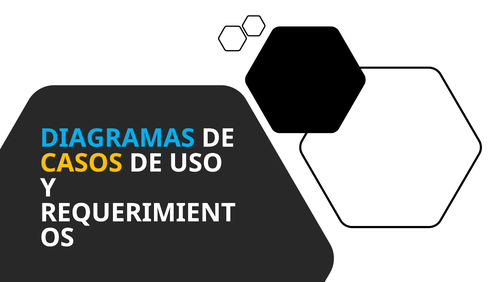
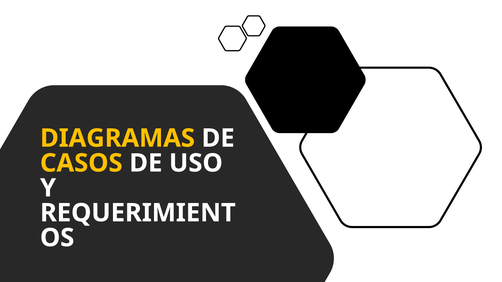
DIAGRAMAS colour: light blue -> yellow (117, 138)
